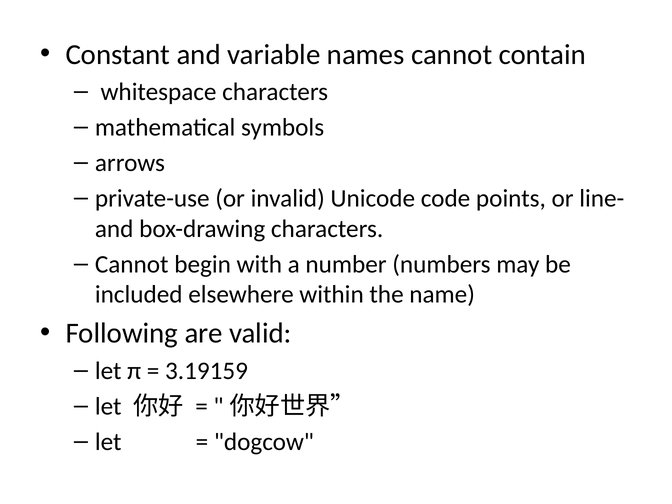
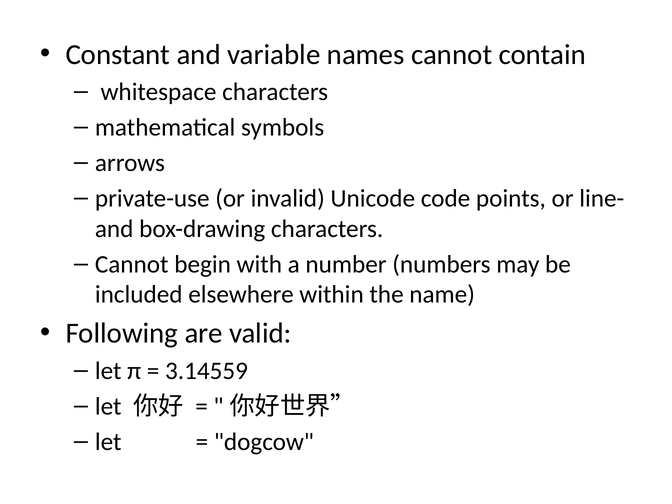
3.19159: 3.19159 -> 3.14559 (206, 371)
